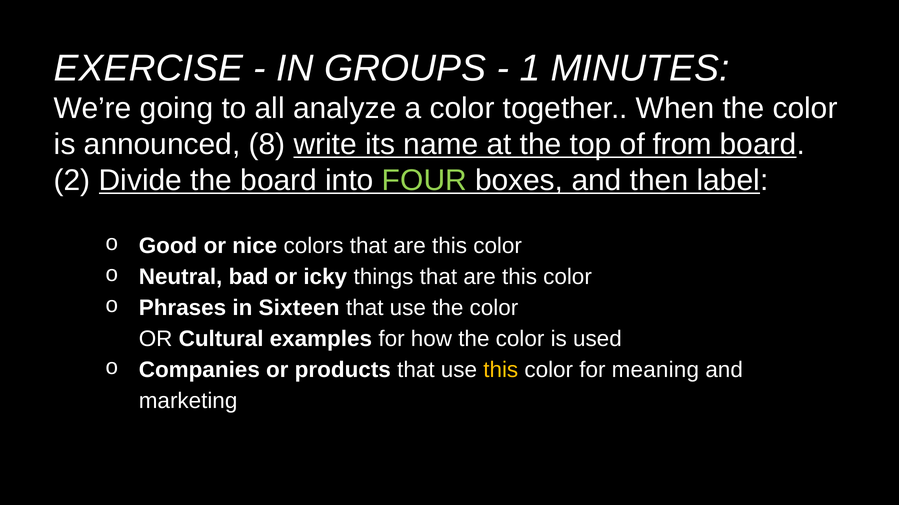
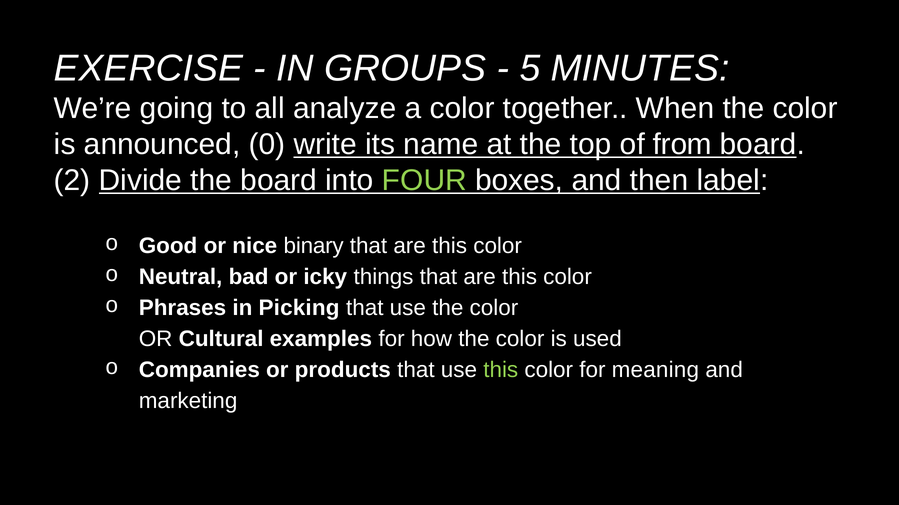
1: 1 -> 5 (530, 69)
8: 8 -> 0 (267, 144)
colors: colors -> binary (314, 246)
Sixteen: Sixteen -> Picking (299, 308)
this colour: yellow -> light green (501, 370)
